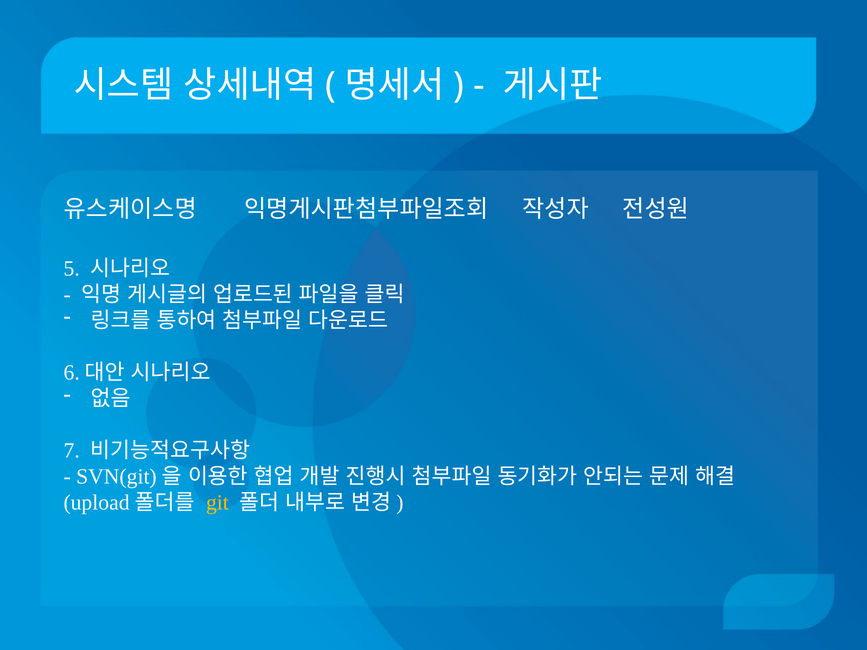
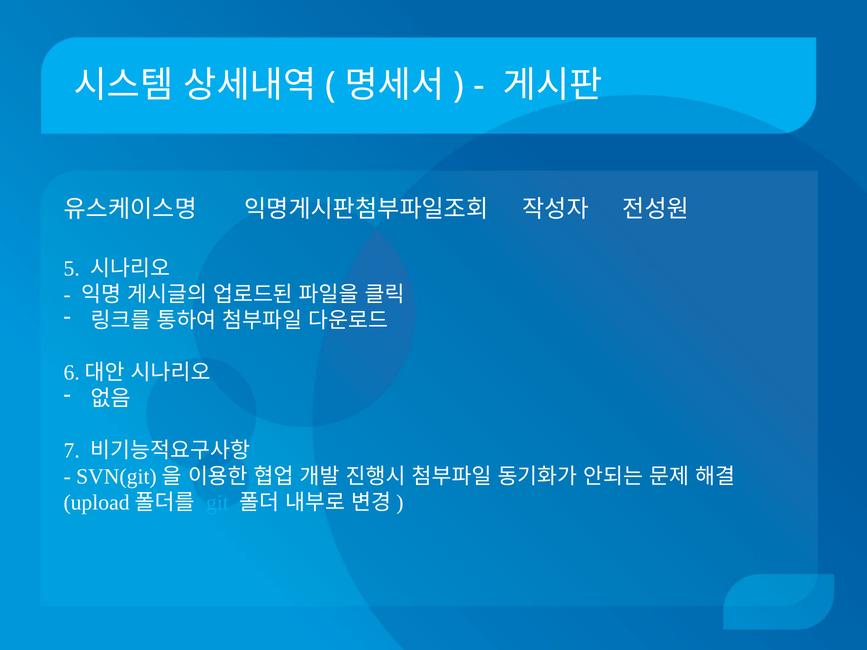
git colour: yellow -> light blue (217, 503)
